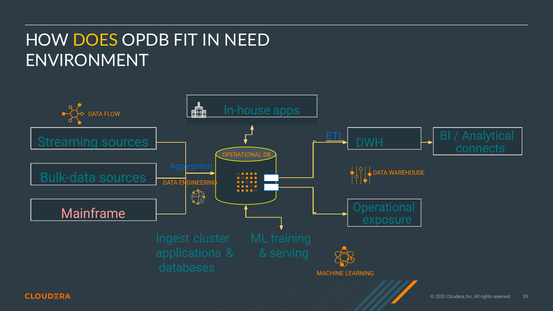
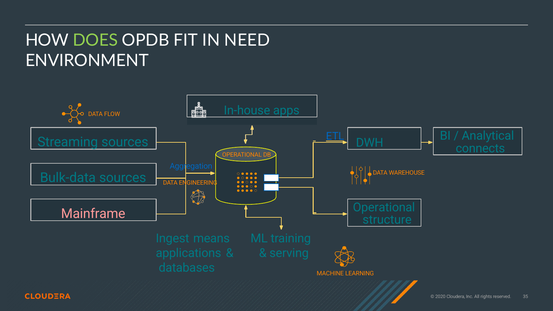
DOES colour: yellow -> light green (95, 40)
exposure: exposure -> structure (387, 220)
cluster: cluster -> means (211, 238)
